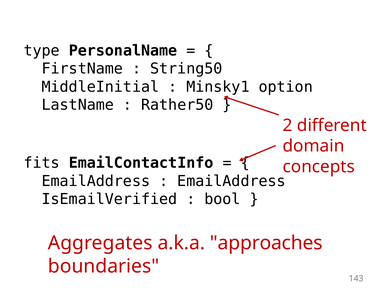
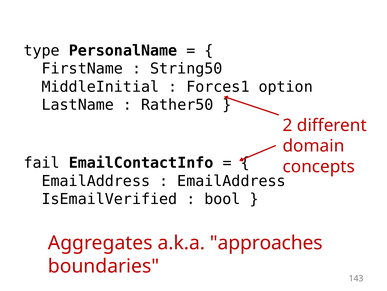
Minsky1: Minsky1 -> Forces1 (218, 87)
fits: fits -> fail (42, 163)
